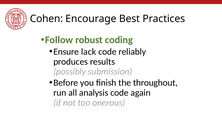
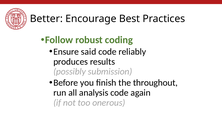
Cohen: Cohen -> Better (46, 19)
lack: lack -> said (89, 52)
